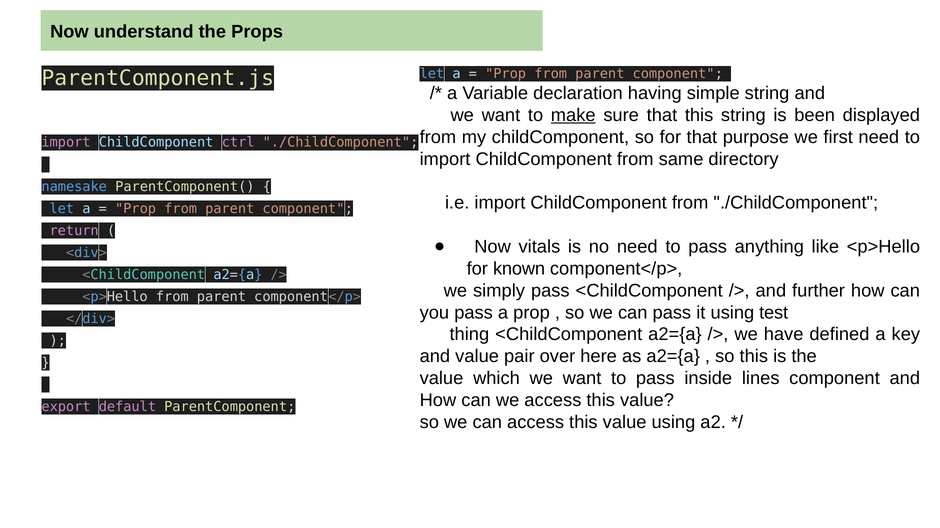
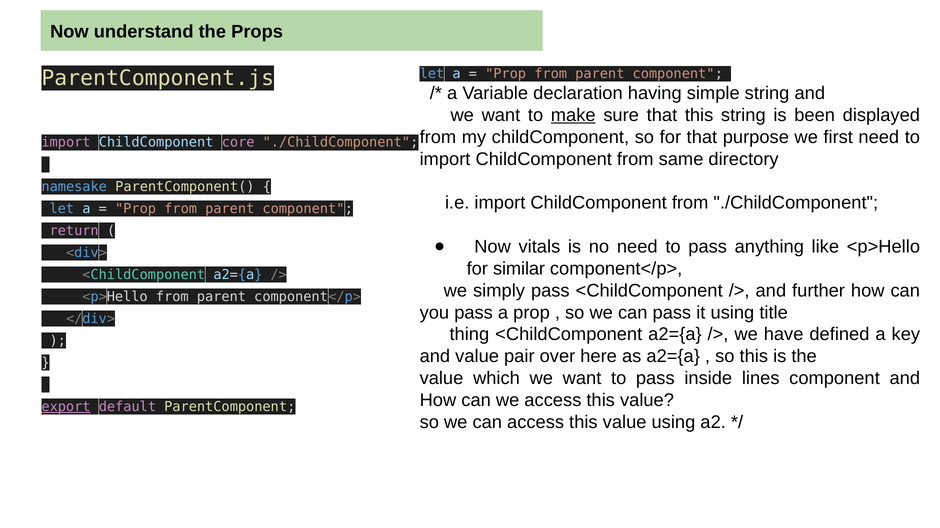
ctrl: ctrl -> core (238, 143)
known: known -> similar (519, 269)
test: test -> title (774, 313)
export underline: none -> present (66, 407)
